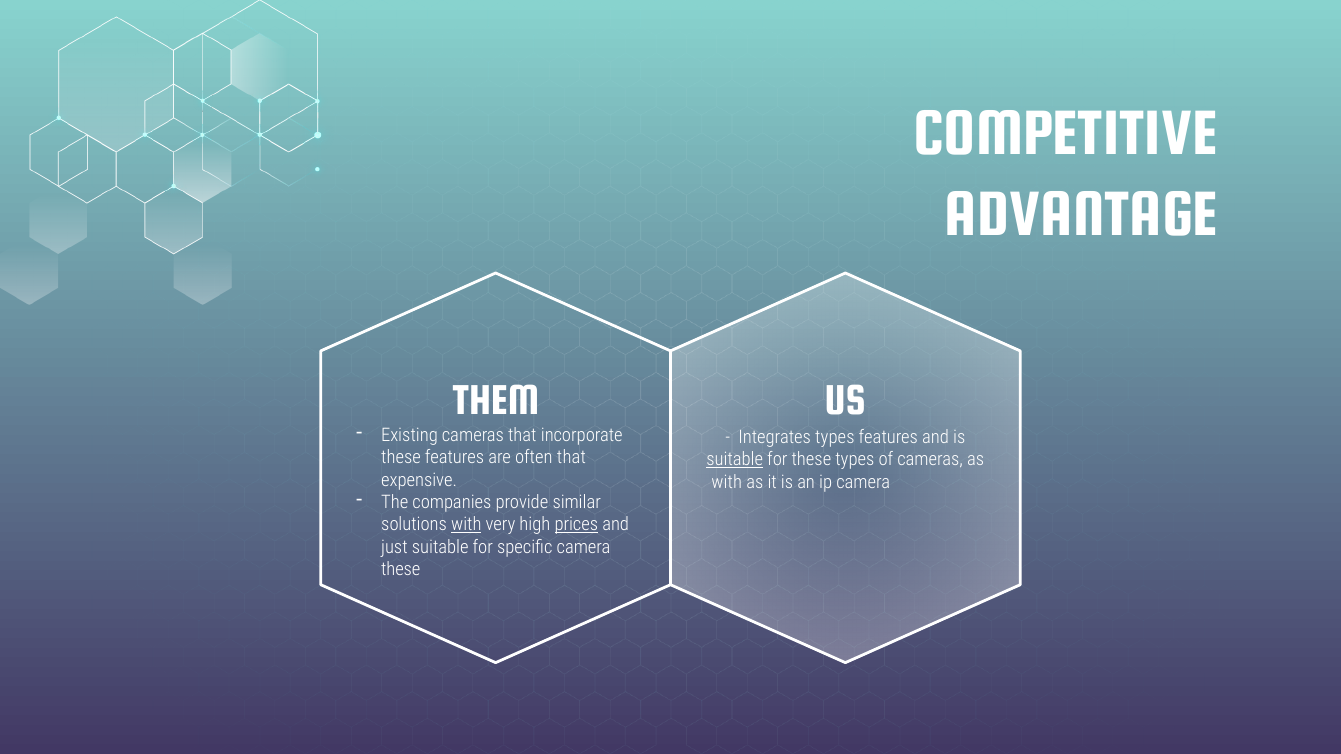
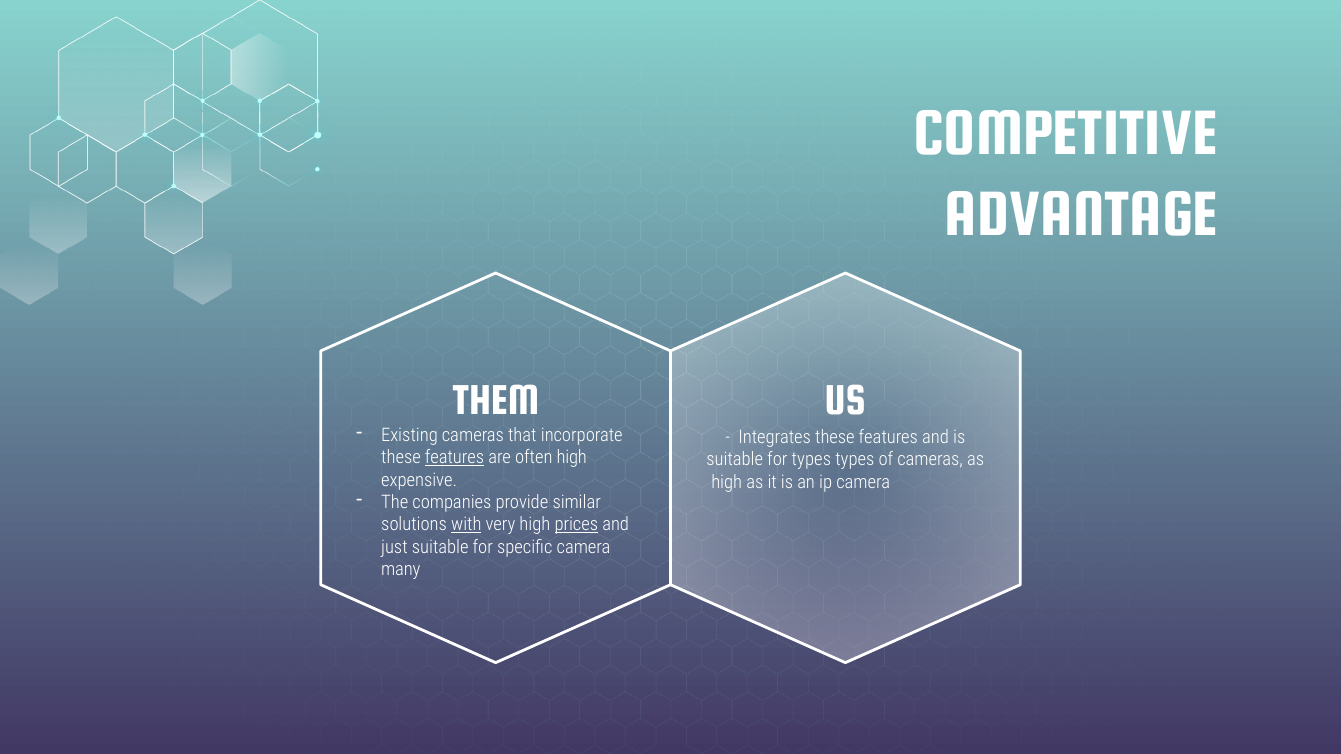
Integrates types: types -> these (835, 437)
features underline: none -> present (454, 458)
often that: that -> high (572, 458)
suitable underline: present -> none (735, 460)
for these: these -> types (811, 460)
with: with -> high (727, 482)
these: these -> many (401, 570)
